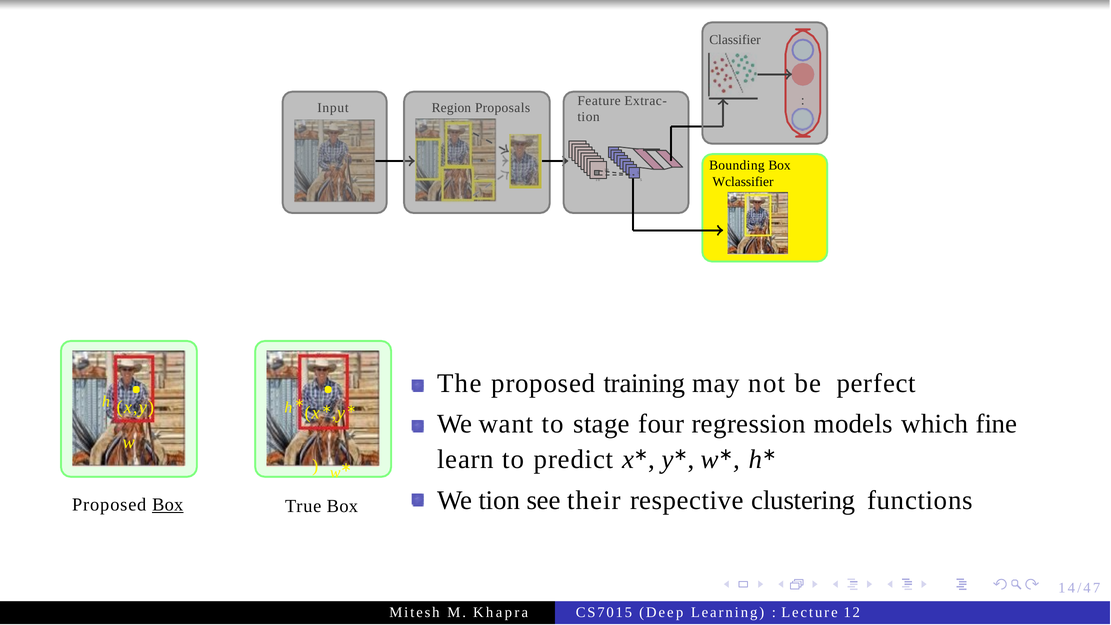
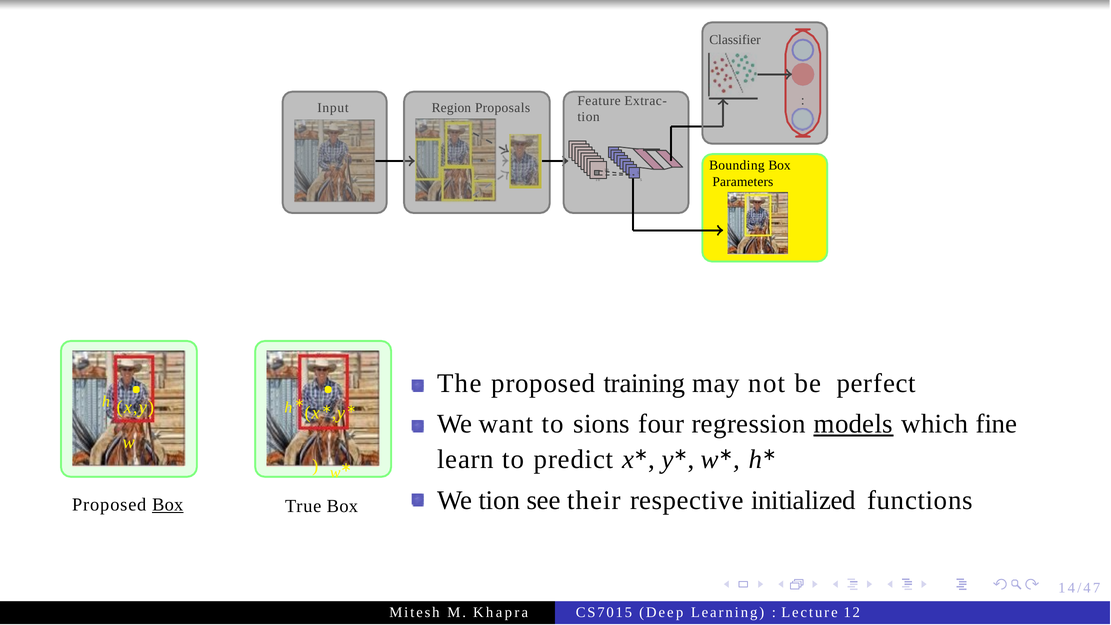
Wclassifier: Wclassifier -> Parameters (743, 182)
stage: stage -> sions (602, 424)
models underline: none -> present (853, 424)
clustering: clustering -> initialized (803, 500)
